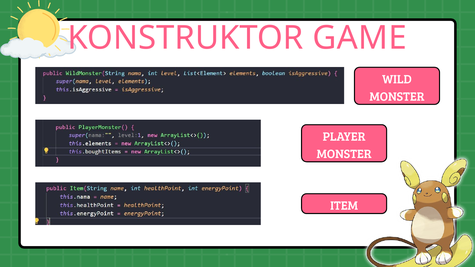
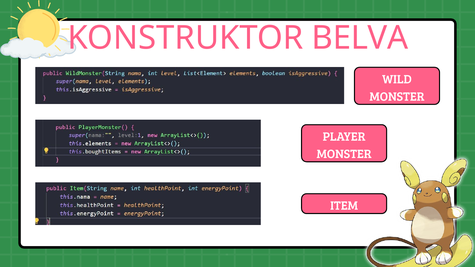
GAME: GAME -> BELVA (360, 38)
